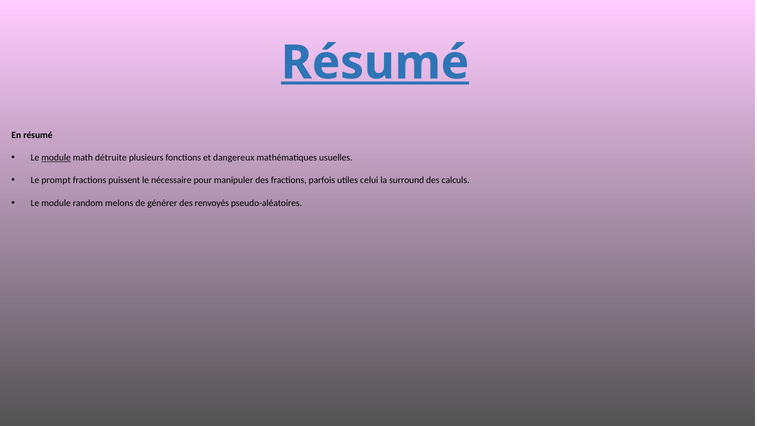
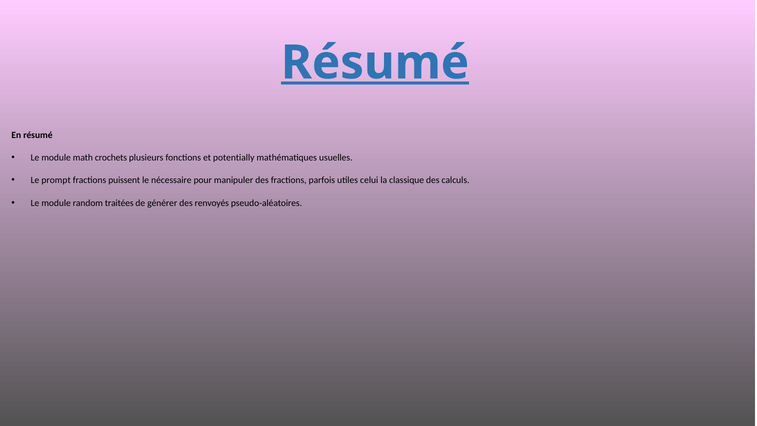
module underline: present -> none (56, 158)
détruite: détruite -> crochets (111, 158)
dangereux: dangereux -> potentially (234, 158)
surround: surround -> classique (407, 180)
melons: melons -> traitées (119, 203)
